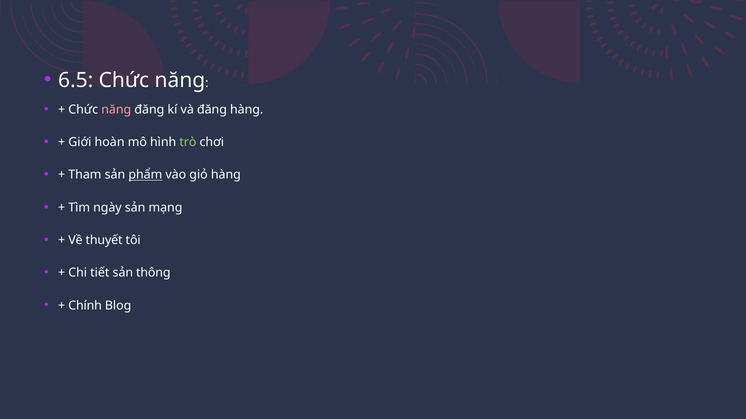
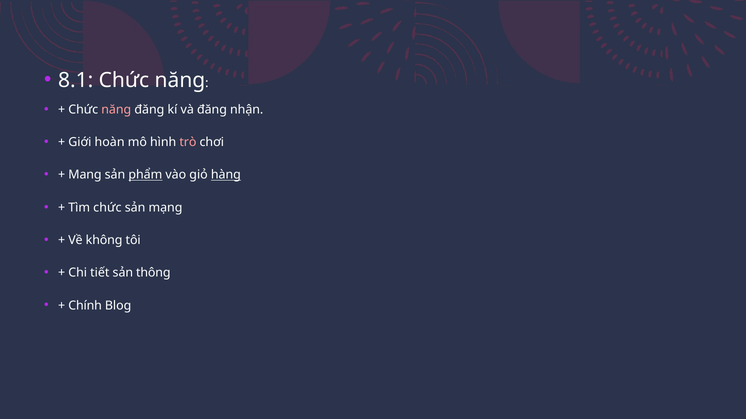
6.5: 6.5 -> 8.1 (76, 80)
đăng hàng: hàng -> nhận (247, 110)
trò colour: light green -> pink (188, 142)
Tham: Tham -> Mang (85, 175)
hàng underline: none -> present (226, 175)
Tìm ngày: ngày -> chức (107, 208)
thuyết: thuyết -> không (104, 241)
